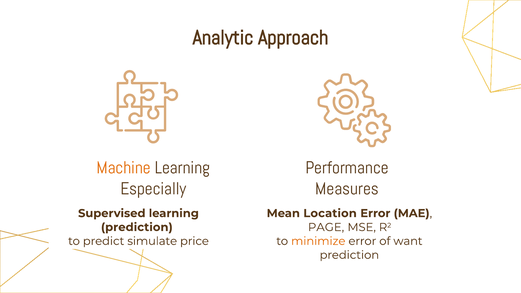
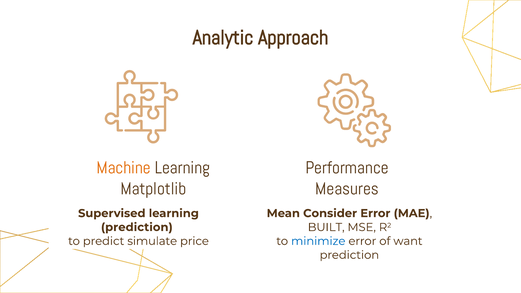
Especially: Especially -> Matplotlib (153, 189)
Location: Location -> Consider (330, 213)
PAGE: PAGE -> BUILT (326, 227)
minimize colour: orange -> blue (318, 241)
